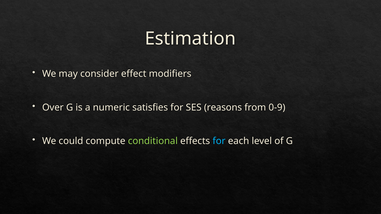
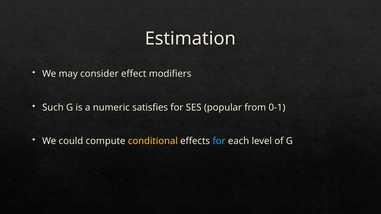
Over: Over -> Such (53, 108)
reasons: reasons -> popular (223, 108)
0-9: 0-9 -> 0-1 (277, 108)
conditional colour: light green -> yellow (153, 141)
